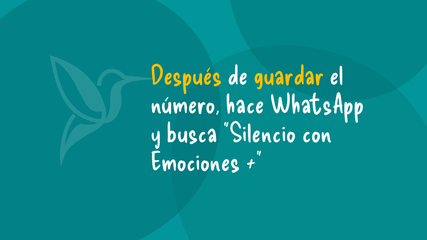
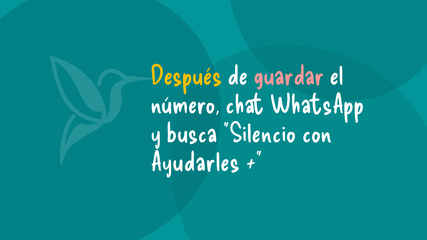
guardar colour: yellow -> pink (289, 76)
hace: hace -> chat (245, 105)
Emociones: Emociones -> Ayudarles (195, 163)
